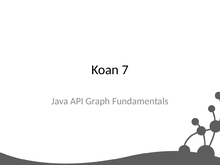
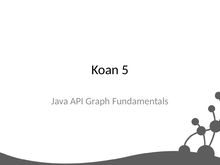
7: 7 -> 5 (125, 70)
